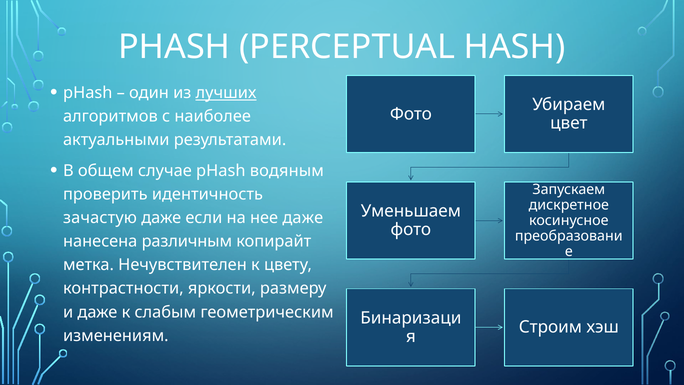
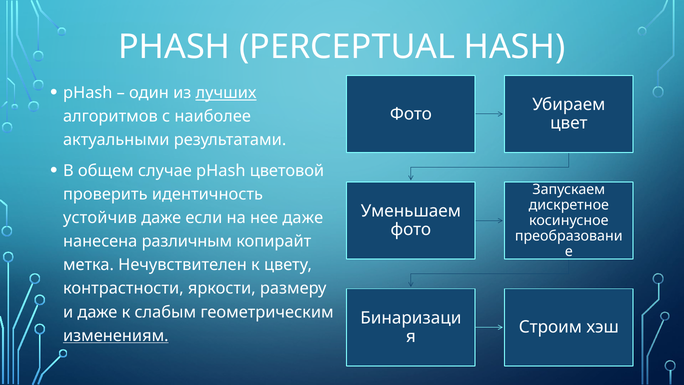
водяным: водяным -> цветовой (287, 170)
зачастую: зачастую -> устойчив (100, 218)
изменениям underline: none -> present (116, 335)
